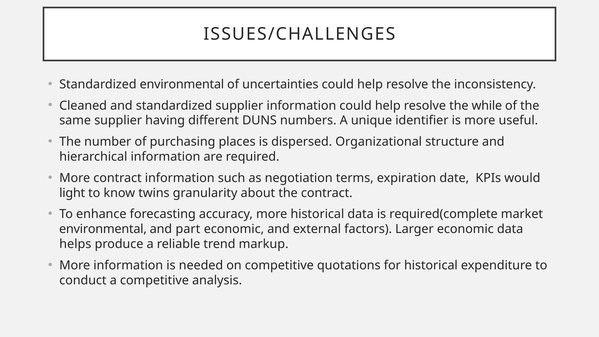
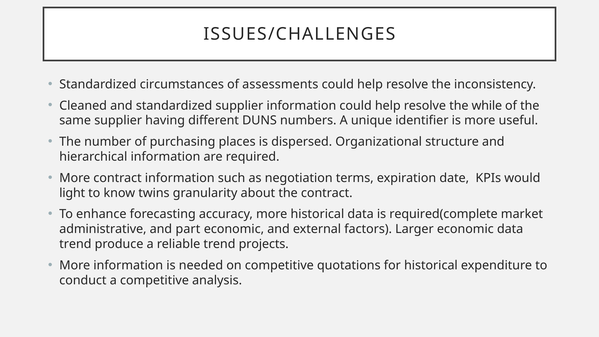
Standardized environmental: environmental -> circumstances (182, 84)
uncertainties: uncertainties -> assessments (280, 84)
environmental: environmental -> administrative (103, 229)
helps: helps -> trend (75, 244)
markup: markup -> projects (264, 244)
